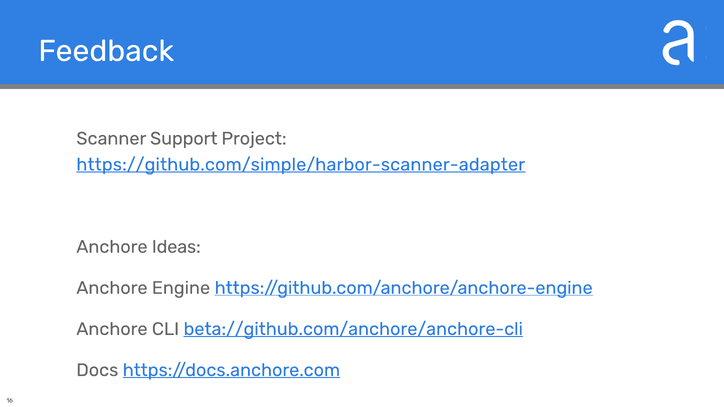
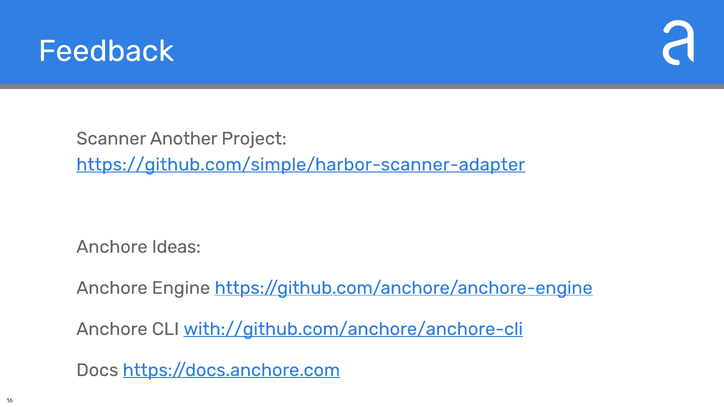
Support: Support -> Another (184, 139)
beta://github.com/anchore/anchore-cli: beta://github.com/anchore/anchore-cli -> with://github.com/anchore/anchore-cli (353, 329)
